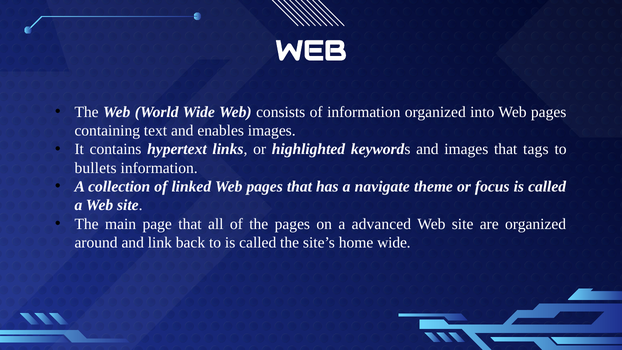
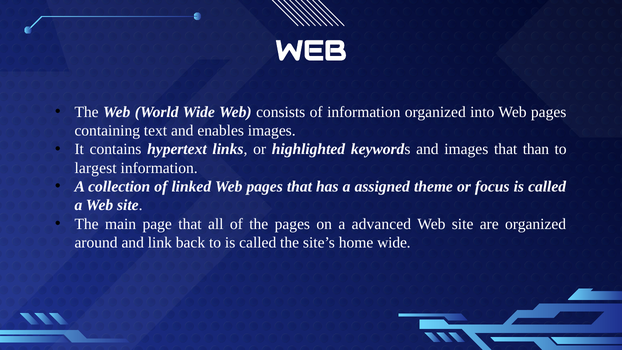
tags: tags -> than (536, 149)
bullets: bullets -> largest (96, 168)
navigate: navigate -> assigned (382, 187)
